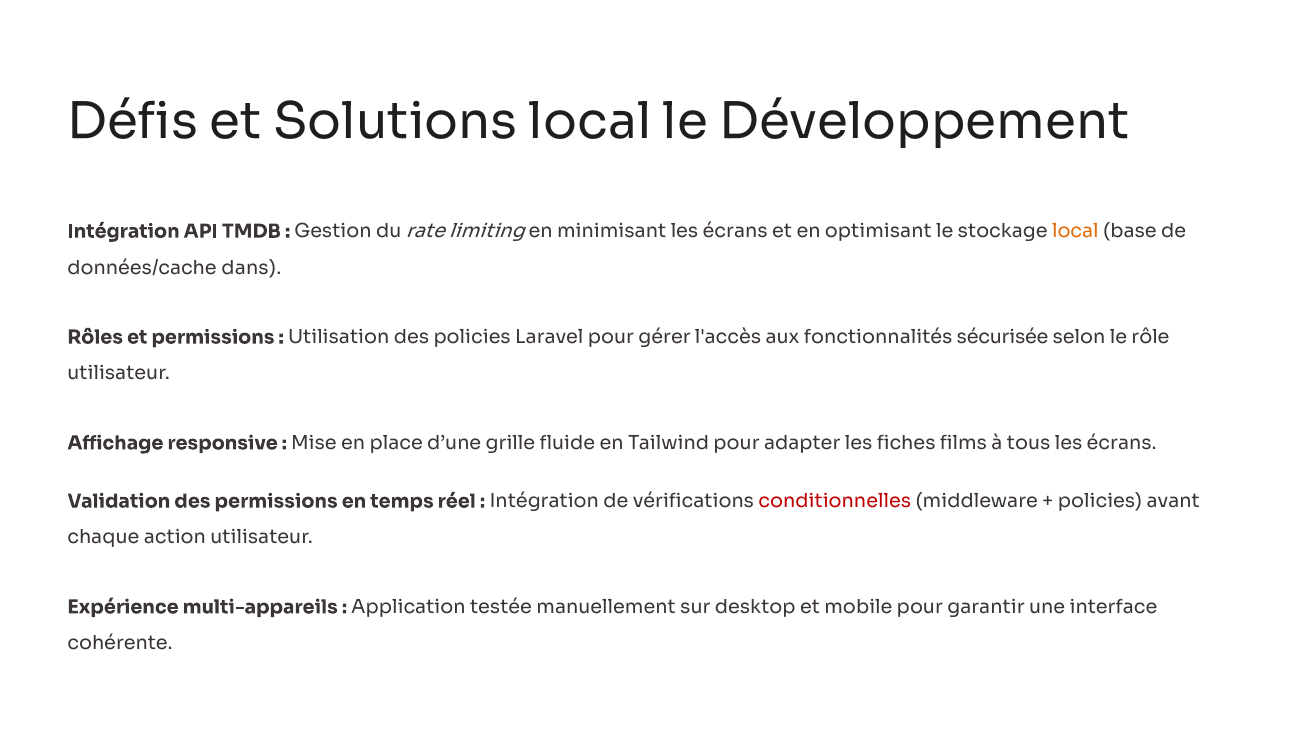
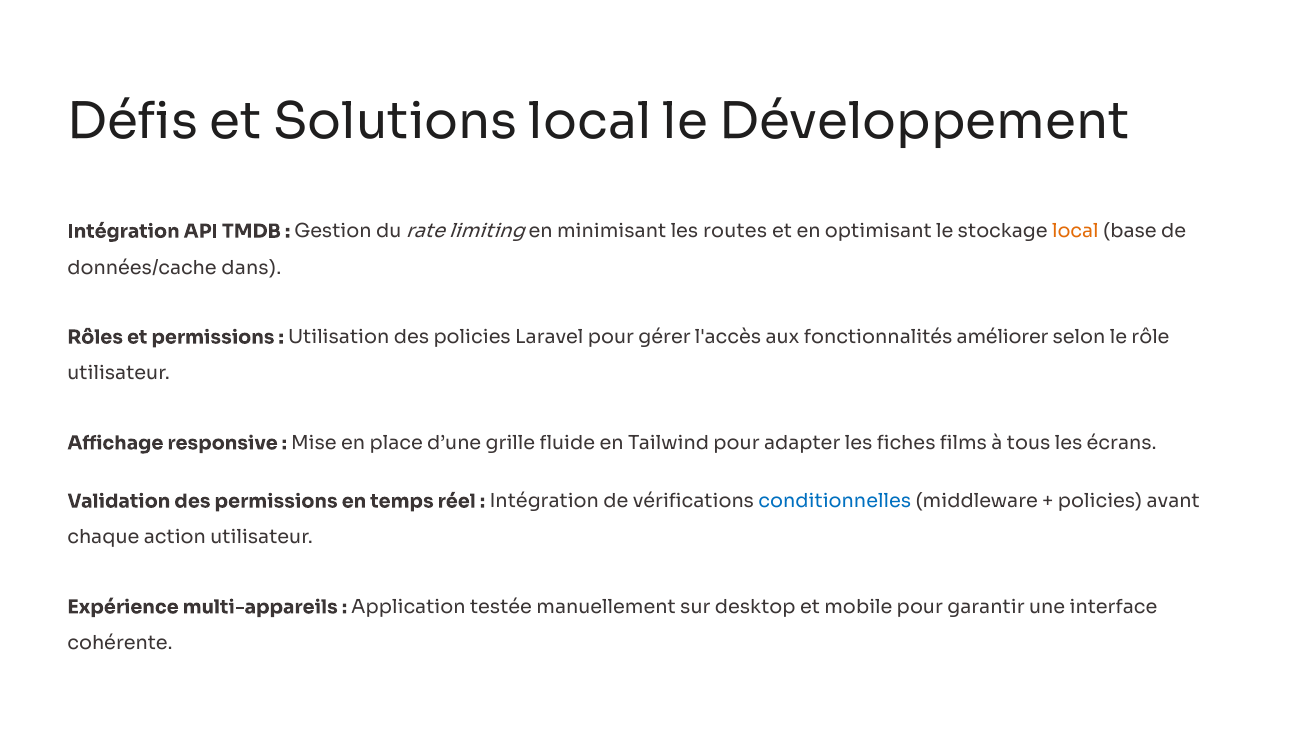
minimisant les écrans: écrans -> routes (735, 231)
sécurisée: sécurisée -> améliorer (1003, 337)
conditionnelles colour: red -> blue (835, 501)
